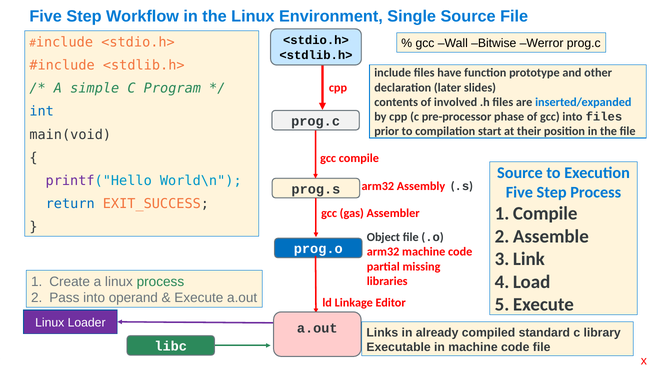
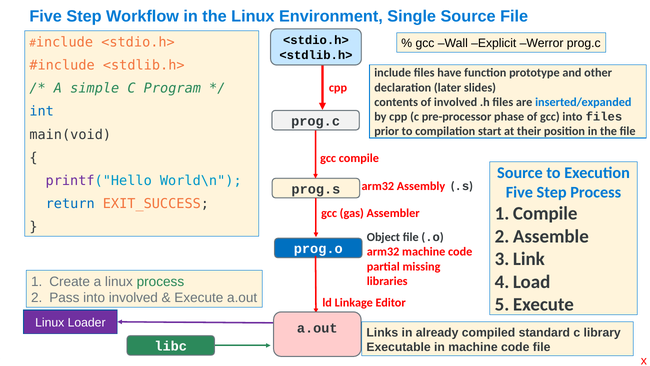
Bitwise: Bitwise -> Explicit (494, 43)
into operand: operand -> involved (133, 298)
